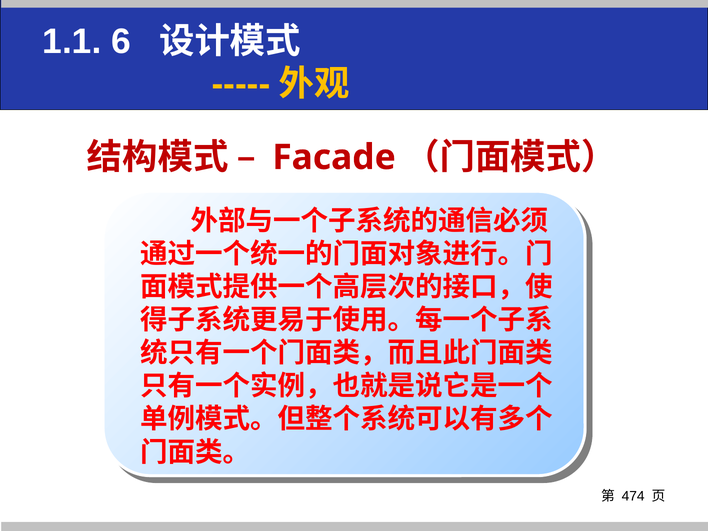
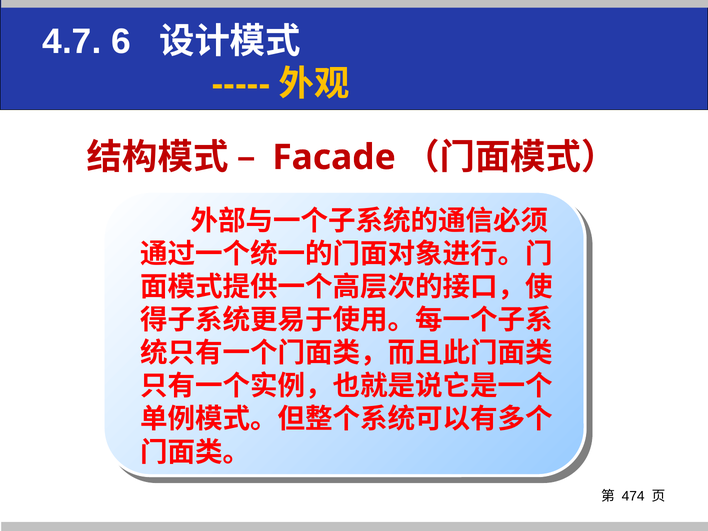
1.1: 1.1 -> 4.7 (72, 42)
